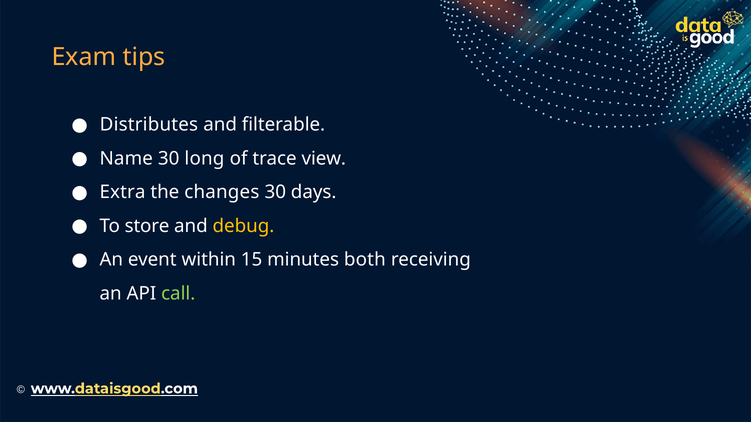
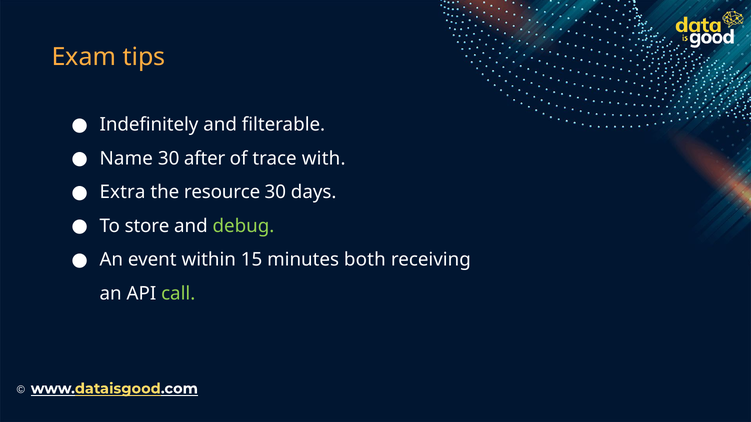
Distributes: Distributes -> Indefinitely (149, 125)
long: long -> after (205, 159)
view: view -> with (324, 159)
changes: changes -> resource (222, 192)
debug colour: yellow -> light green (243, 226)
